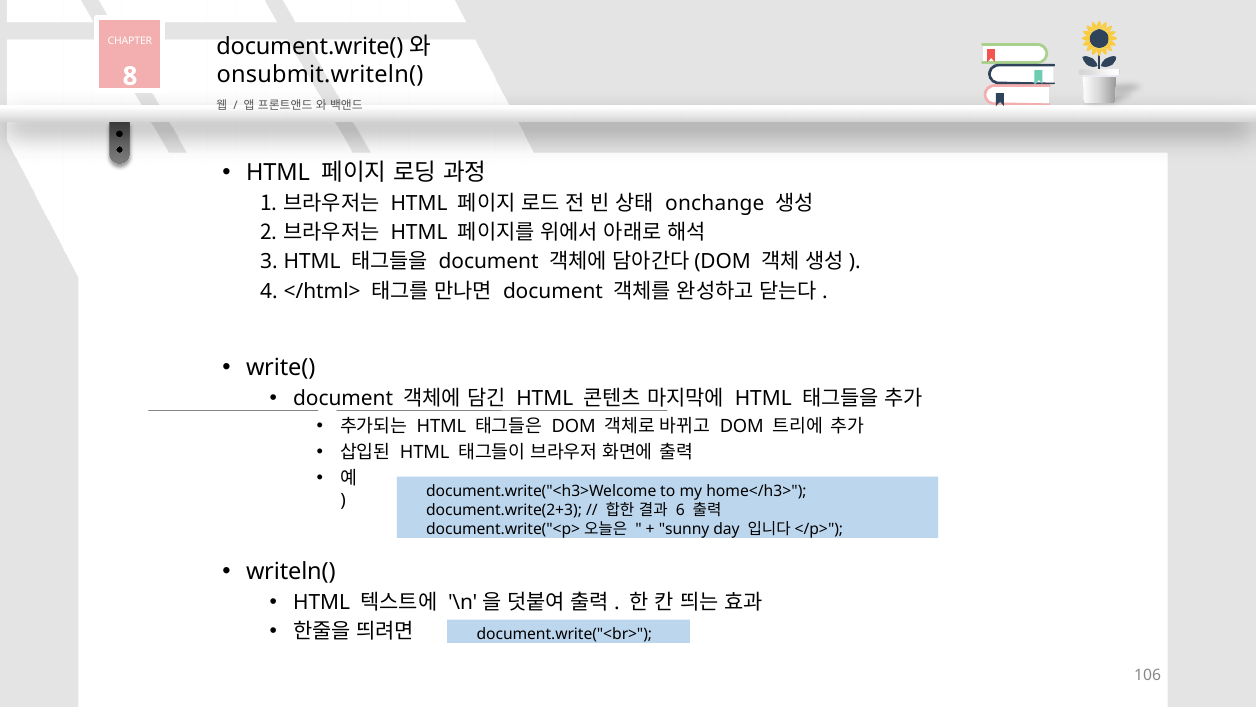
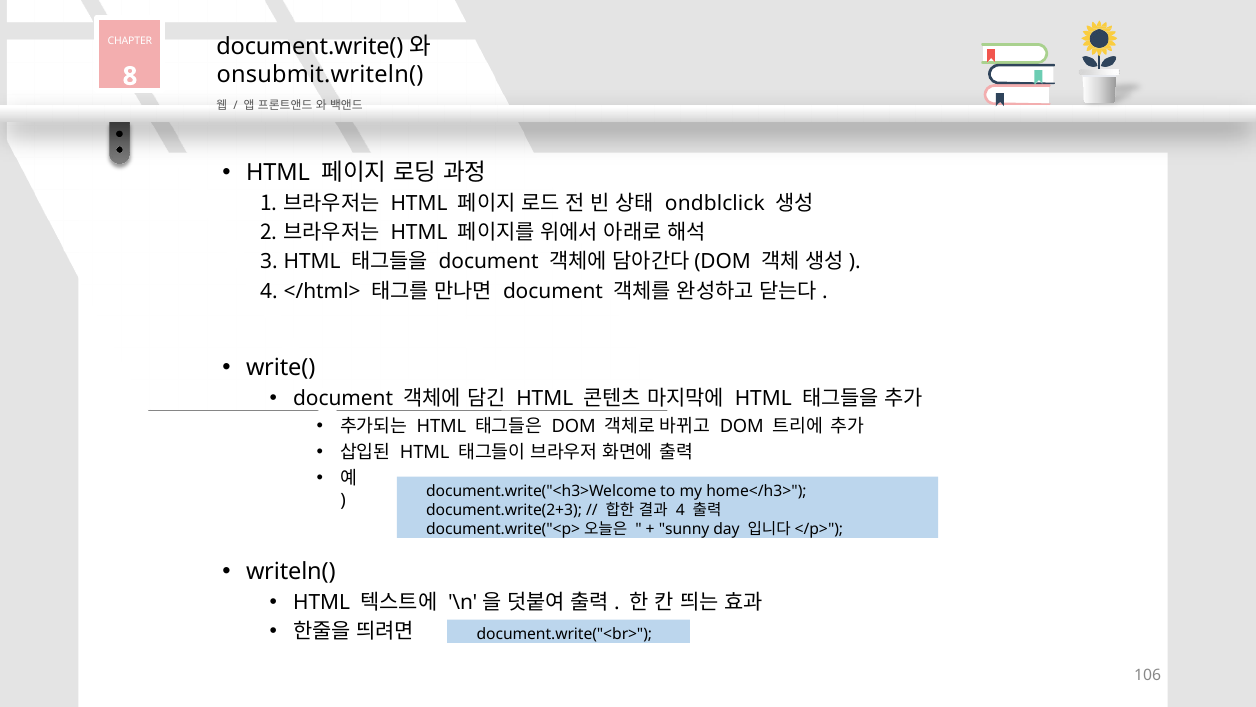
onchange: onchange -> ondblclick (715, 203)
6: 6 -> 4 (680, 510)
